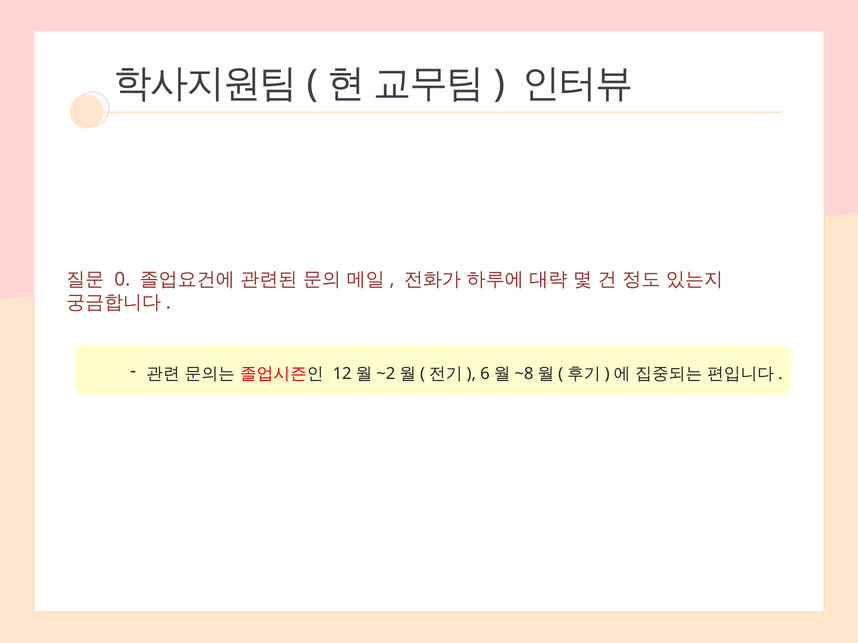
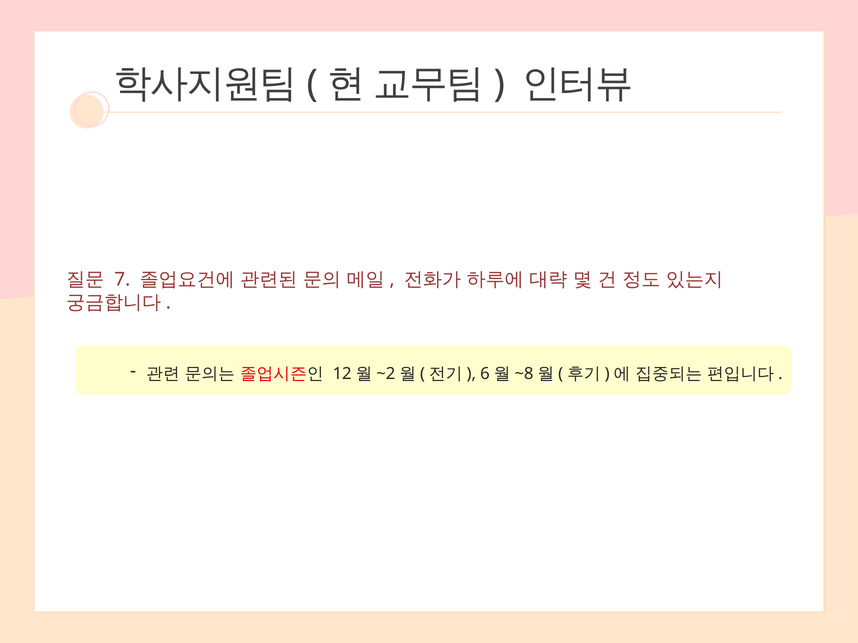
0: 0 -> 7 (122, 280)
